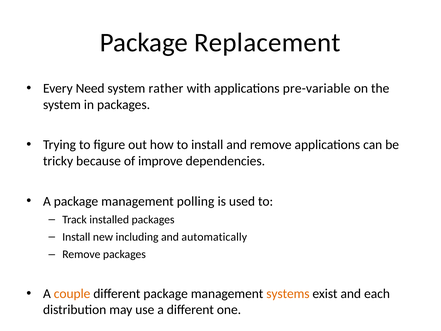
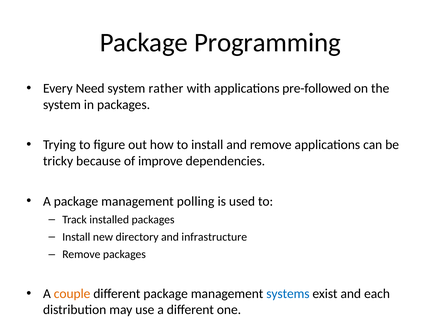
Replacement: Replacement -> Programming (268, 43)
pre-variable: pre-variable -> pre-followed (317, 88)
including: including -> directory (137, 237)
automatically: automatically -> infrastructure (214, 237)
systems colour: orange -> blue (288, 293)
